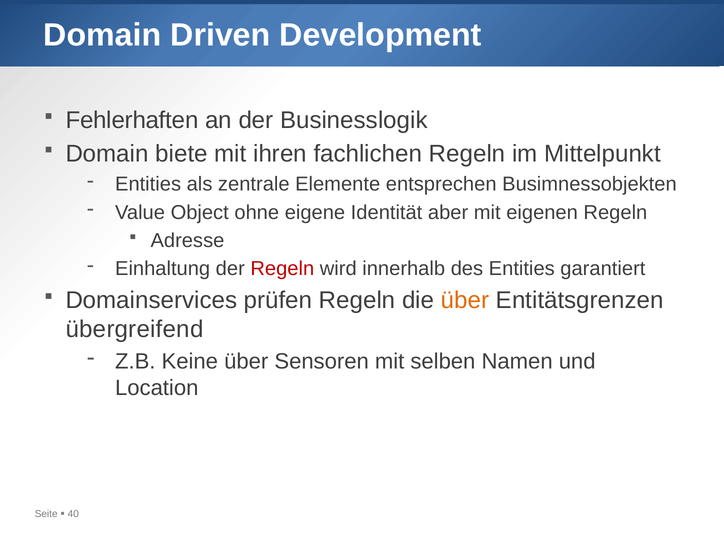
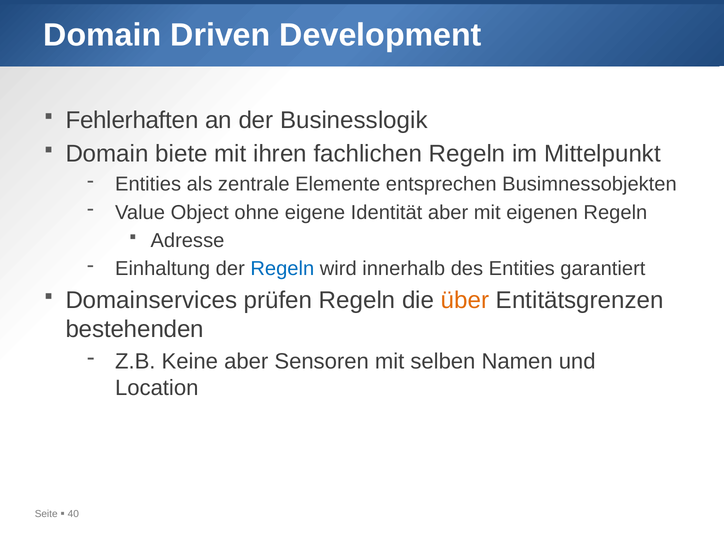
Regeln colour: red -> blue (282, 269)
übergreifend: übergreifend -> bestehenden (135, 329)
Keine über: über -> aber (246, 361)
